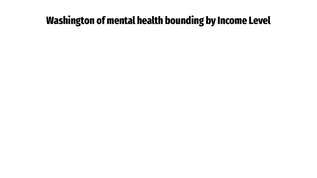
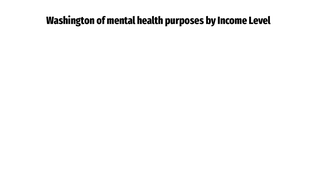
bounding: bounding -> purposes (184, 21)
